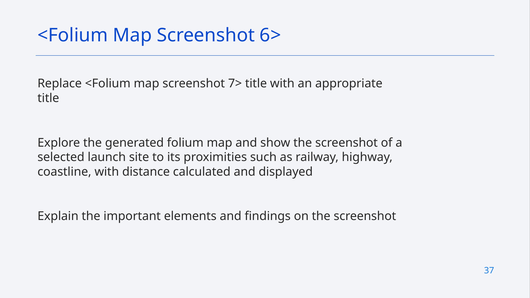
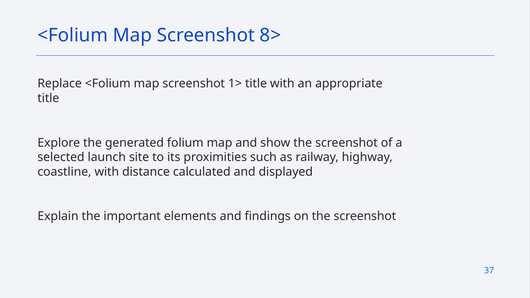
6>: 6> -> 8> (270, 35)
7>: 7> -> 1> (235, 84)
